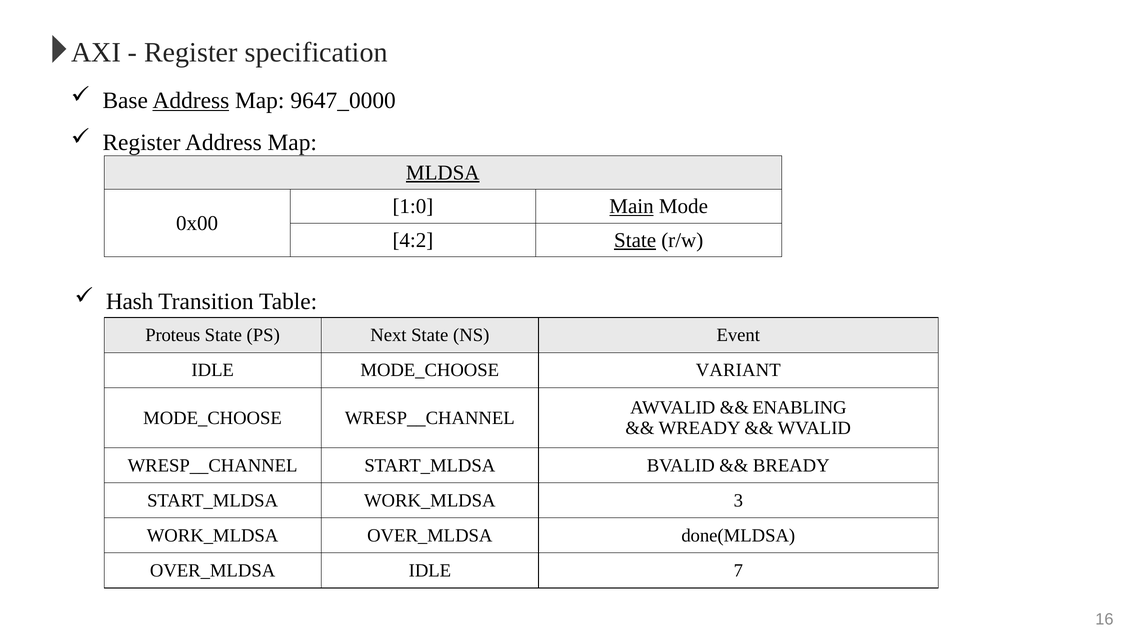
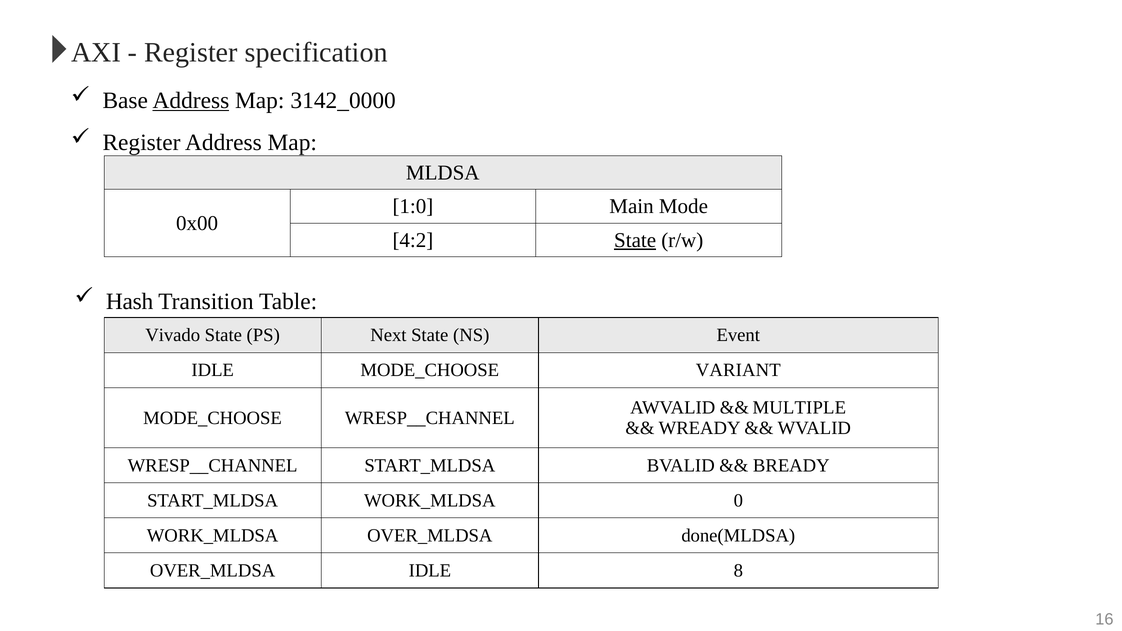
9647_0000: 9647_0000 -> 3142_0000 (343, 100)
MLDSA underline: present -> none (443, 173)
Main underline: present -> none (632, 206)
Proteus: Proteus -> Vivado (173, 335)
ENABLING: ENABLING -> MULTIPLE (799, 408)
3: 3 -> 0 (738, 501)
7: 7 -> 8 (738, 571)
